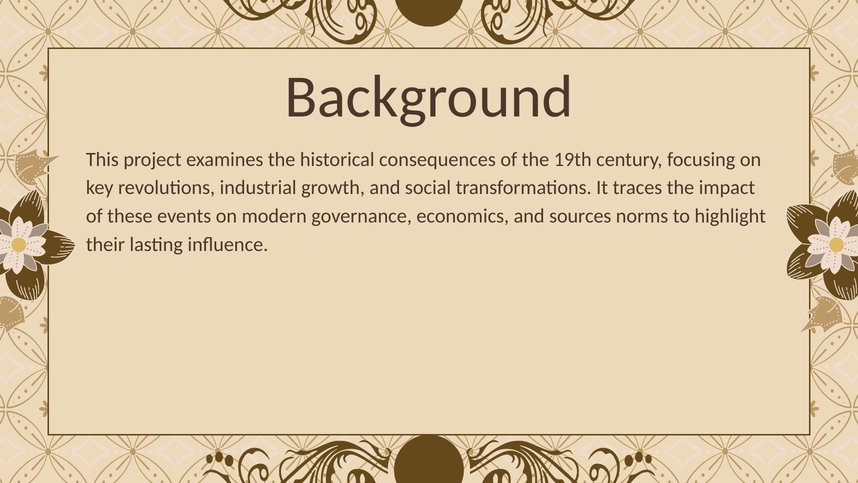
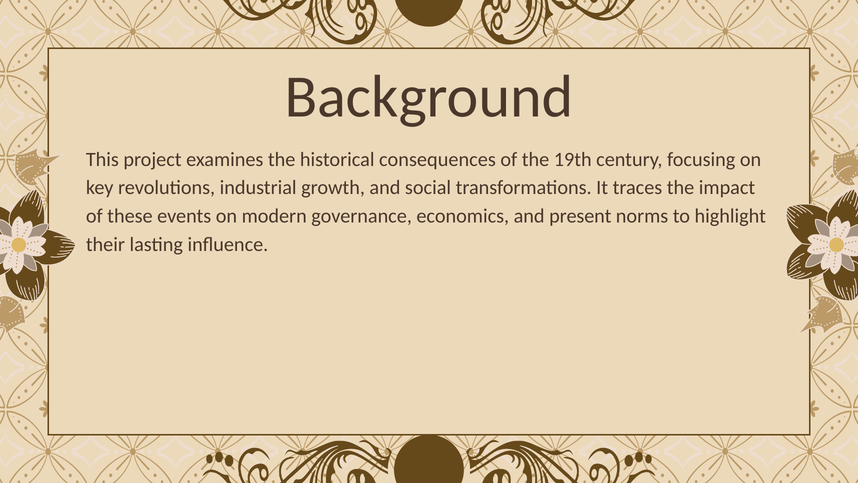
sources: sources -> present (580, 216)
